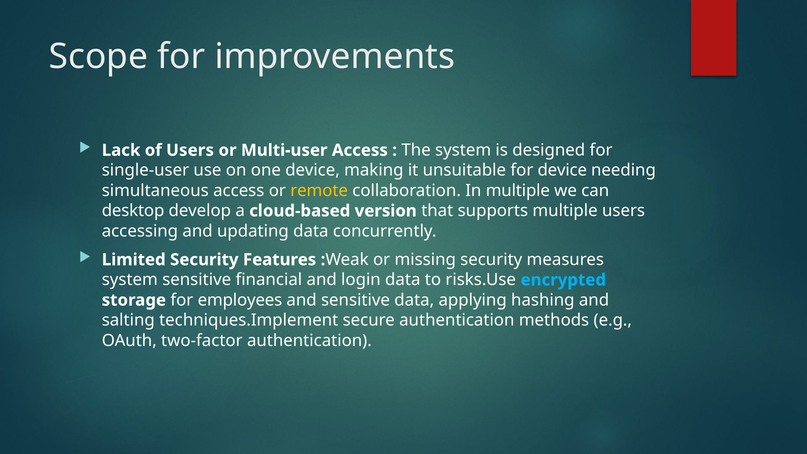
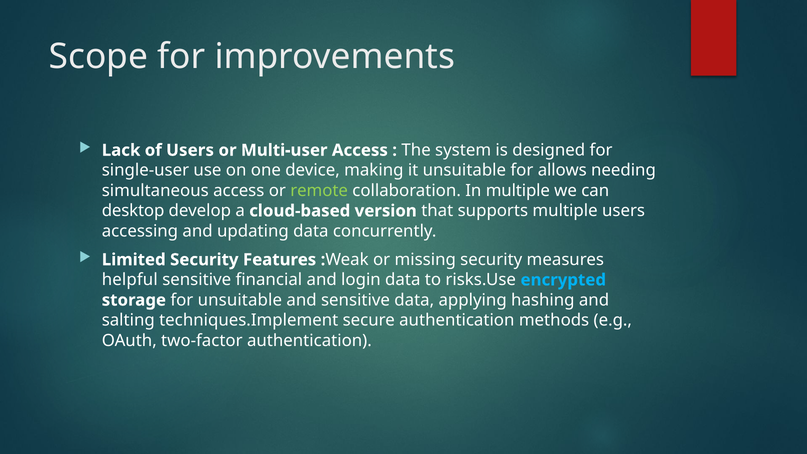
for device: device -> allows (562, 170)
remote colour: yellow -> light green (319, 191)
system: system -> helpful (130, 280)
for employees: employees -> unsuitable (240, 300)
